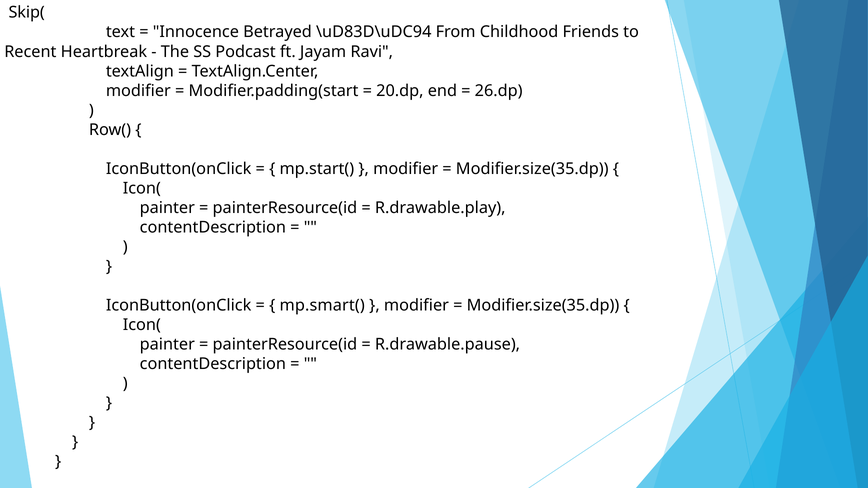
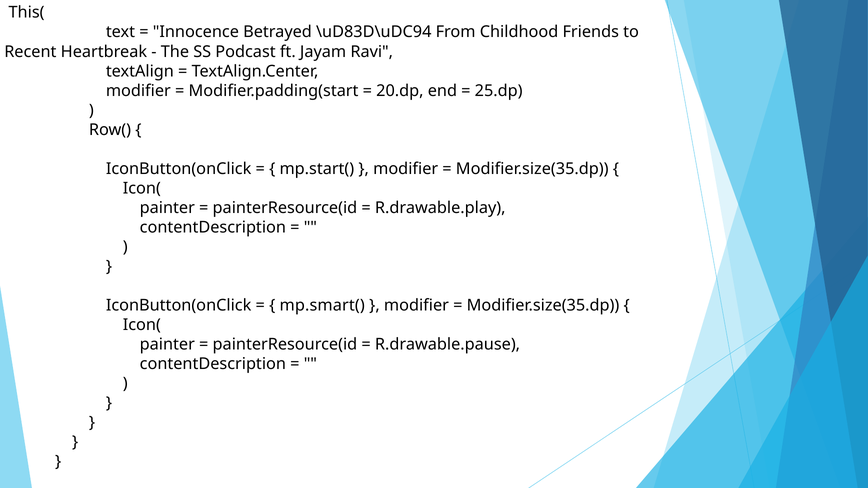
Skip(: Skip( -> This( (27, 13)
26.dp: 26.dp -> 25.dp (499, 91)
